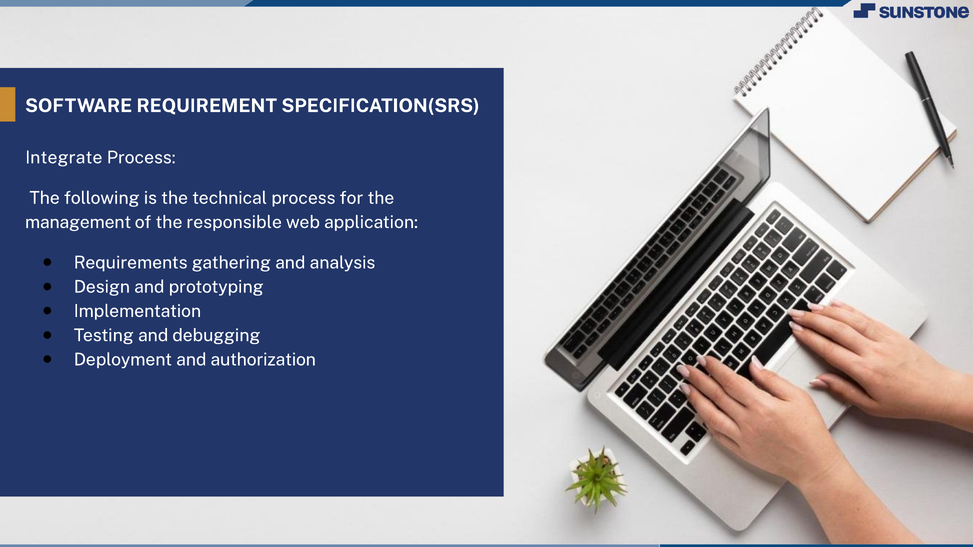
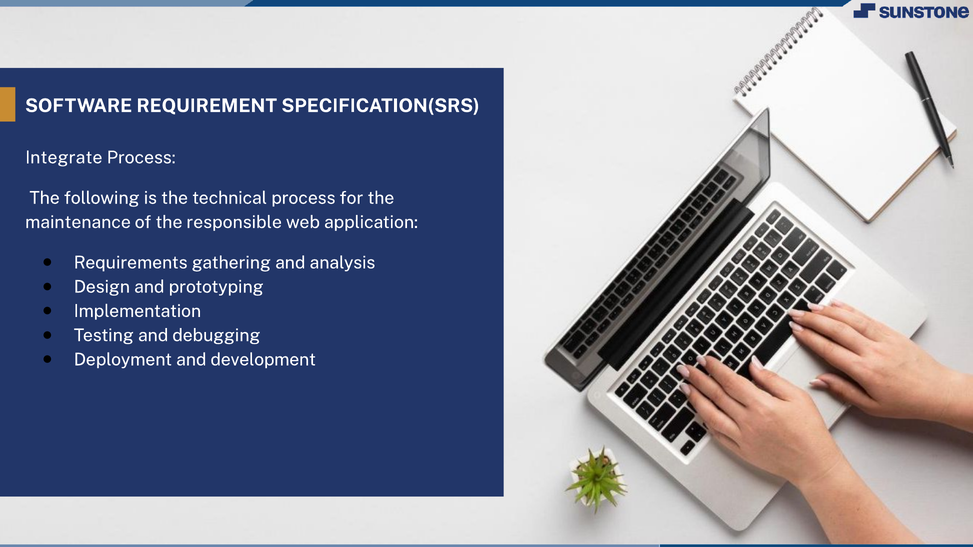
management: management -> maintenance (78, 222)
authorization: authorization -> development (263, 360)
